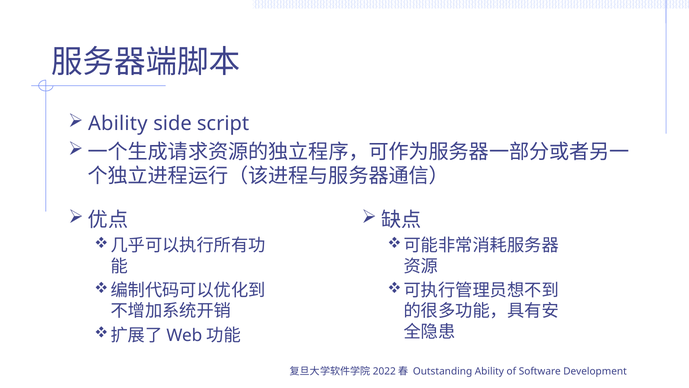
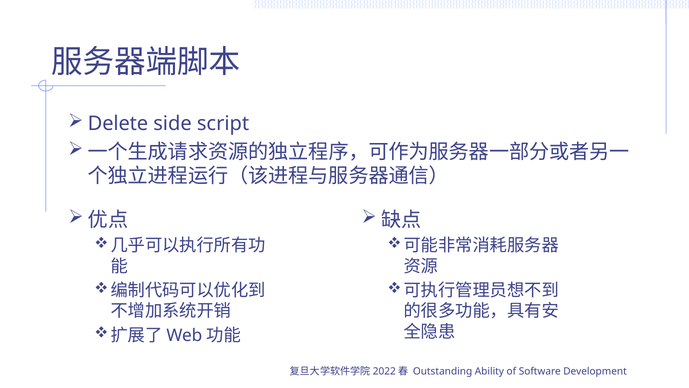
Ability: Ability -> Delete (118, 124)
